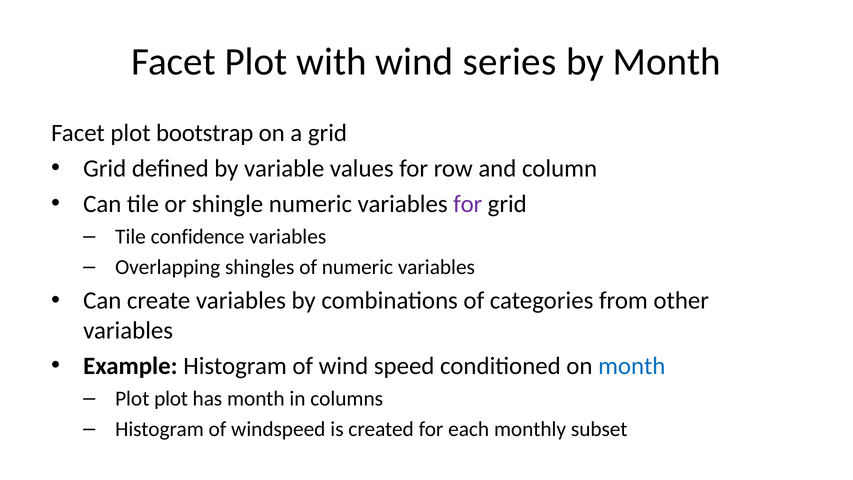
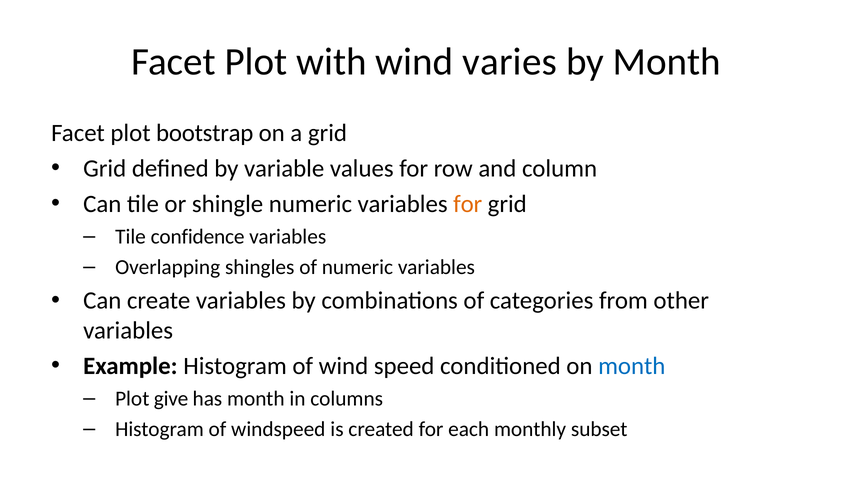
series: series -> varies (510, 62)
for colour: purple -> orange (468, 204)
Plot plot: plot -> give (171, 398)
